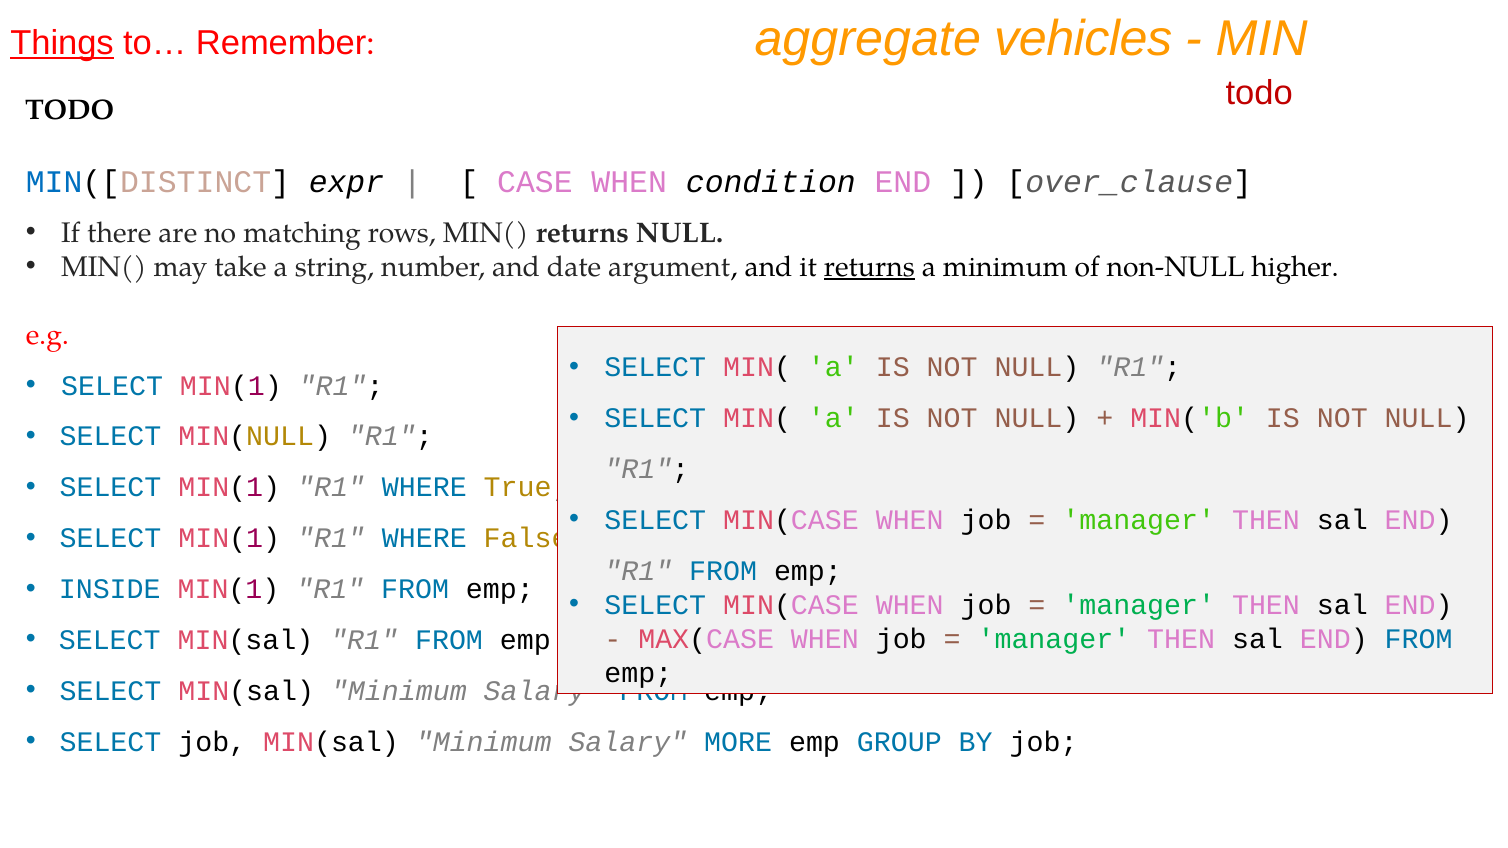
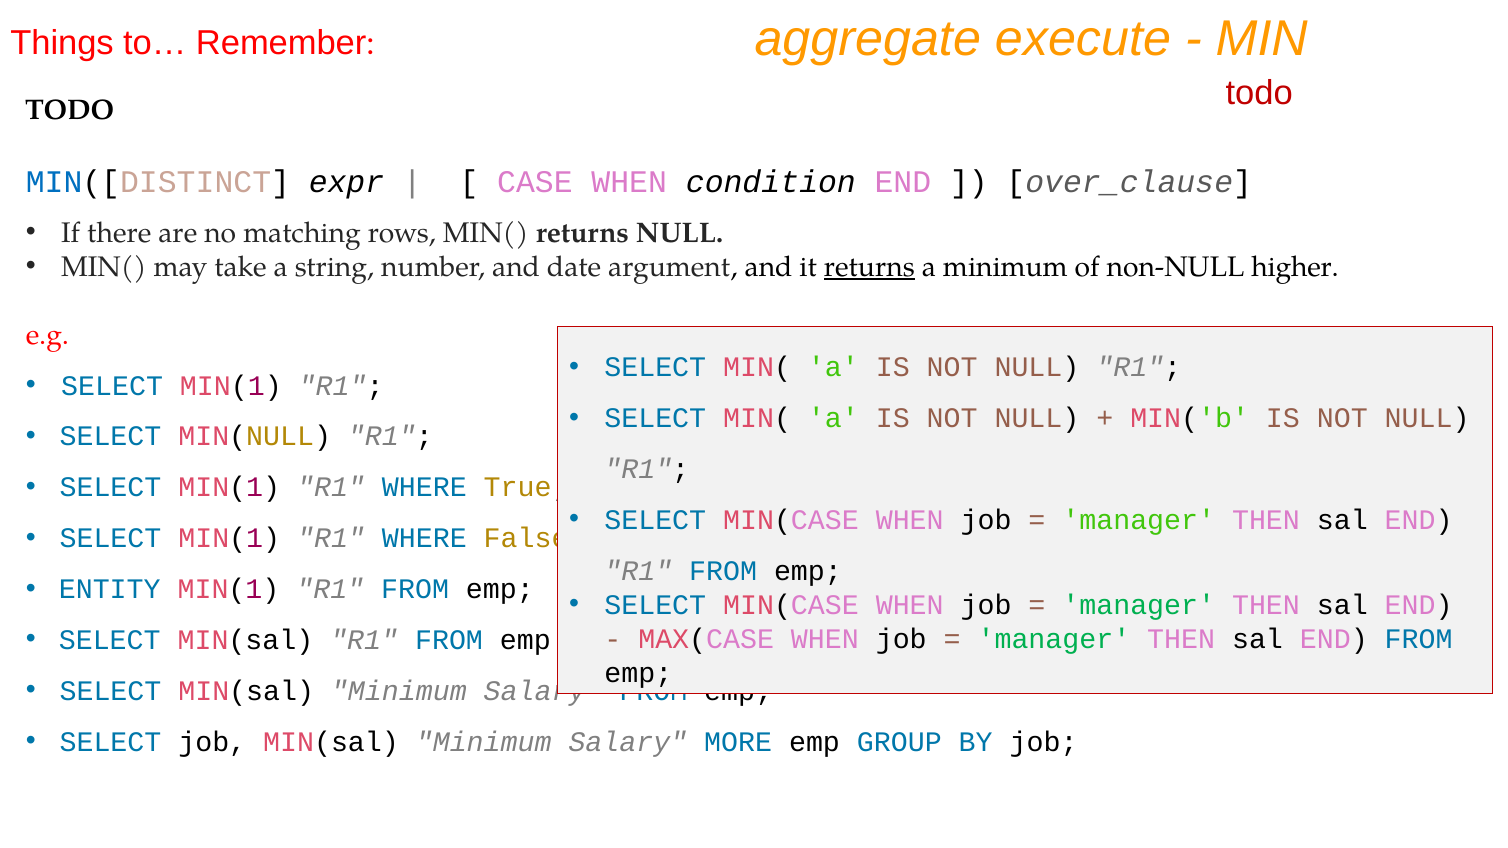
Things underline: present -> none (62, 43)
vehicles: vehicles -> execute (1083, 39)
INSIDE: INSIDE -> ENTITY (110, 589)
